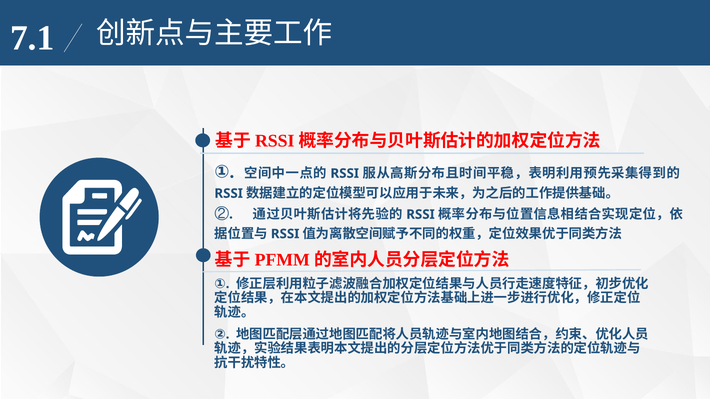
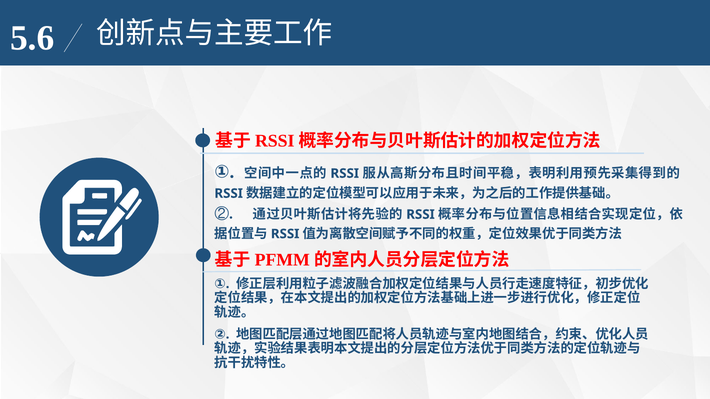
7.1: 7.1 -> 5.6 (32, 38)
